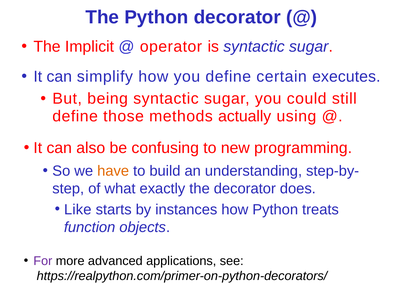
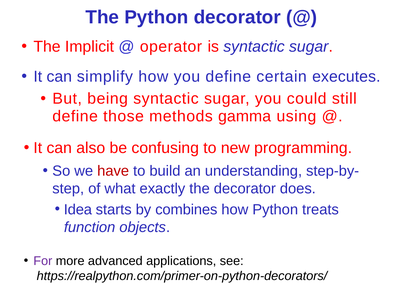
actually: actually -> gamma (245, 116)
have colour: orange -> red (113, 171)
Like: Like -> Idea (78, 209)
instances: instances -> combines (186, 209)
